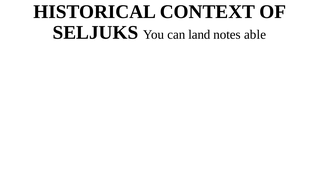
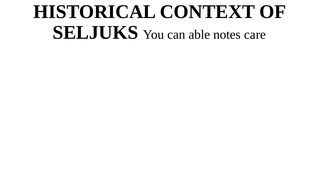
land: land -> able (199, 34)
able: able -> care (255, 34)
